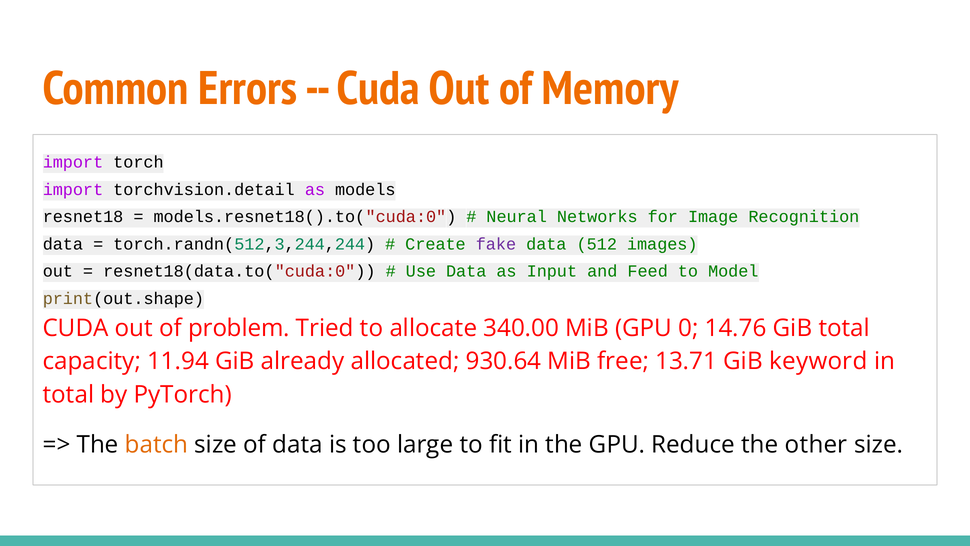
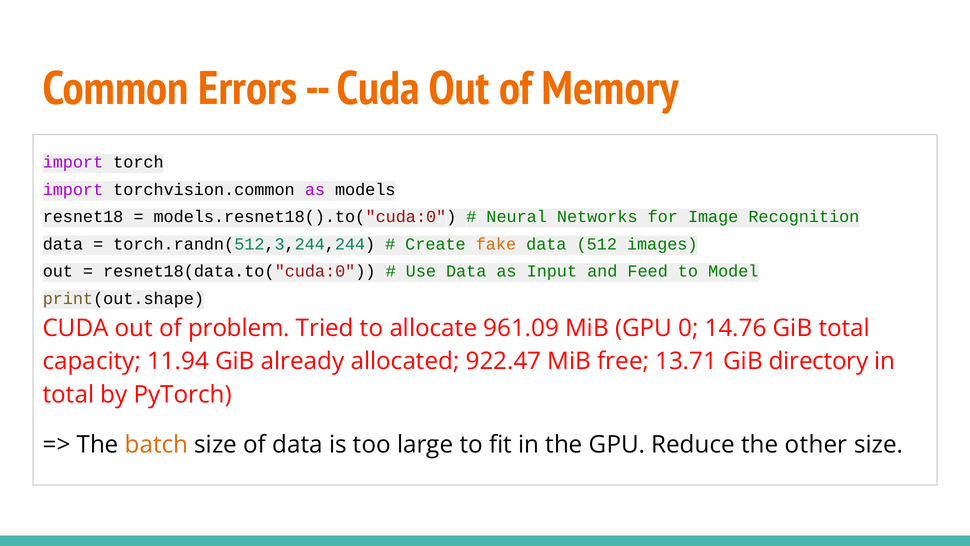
torchvision.detail: torchvision.detail -> torchvision.common (204, 190)
fake colour: purple -> orange (496, 244)
340.00: 340.00 -> 961.09 (521, 328)
930.64: 930.64 -> 922.47 (503, 361)
keyword: keyword -> directory (819, 361)
